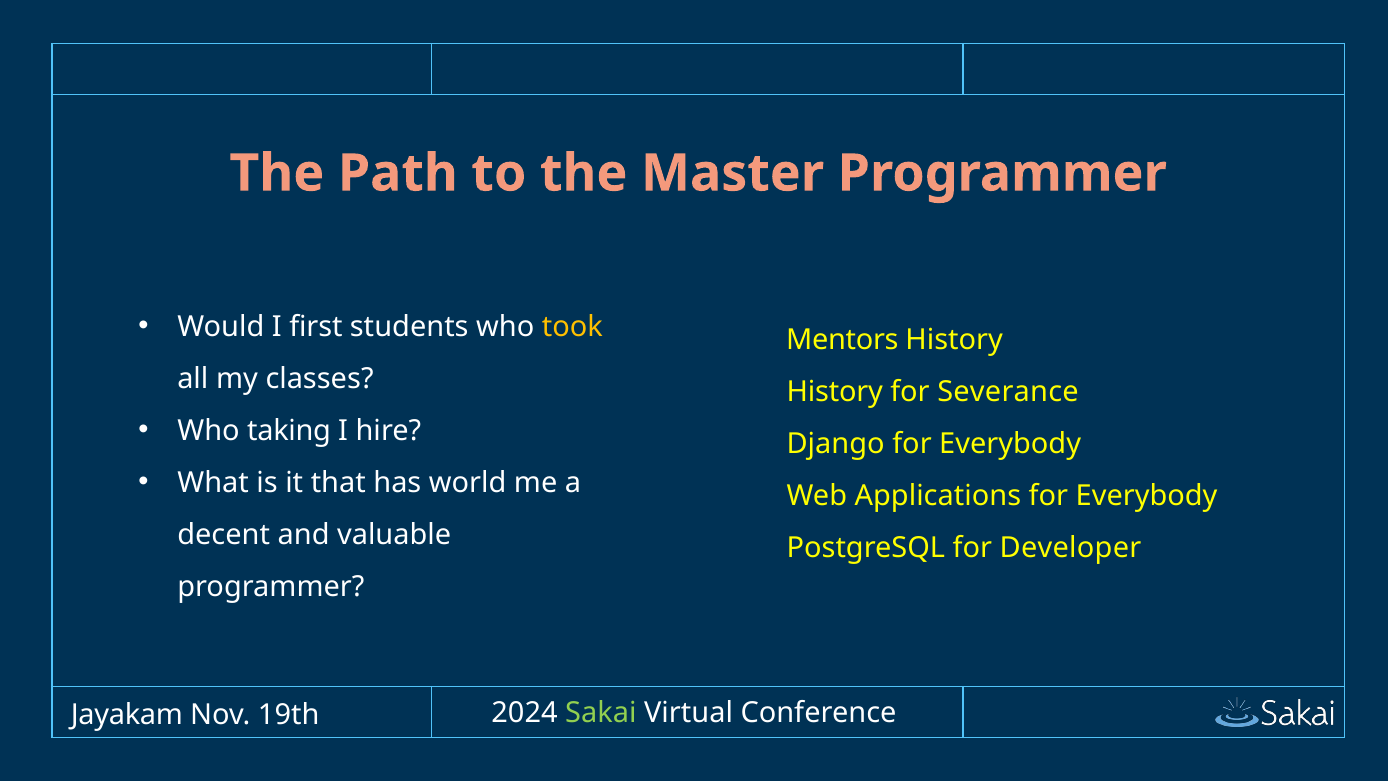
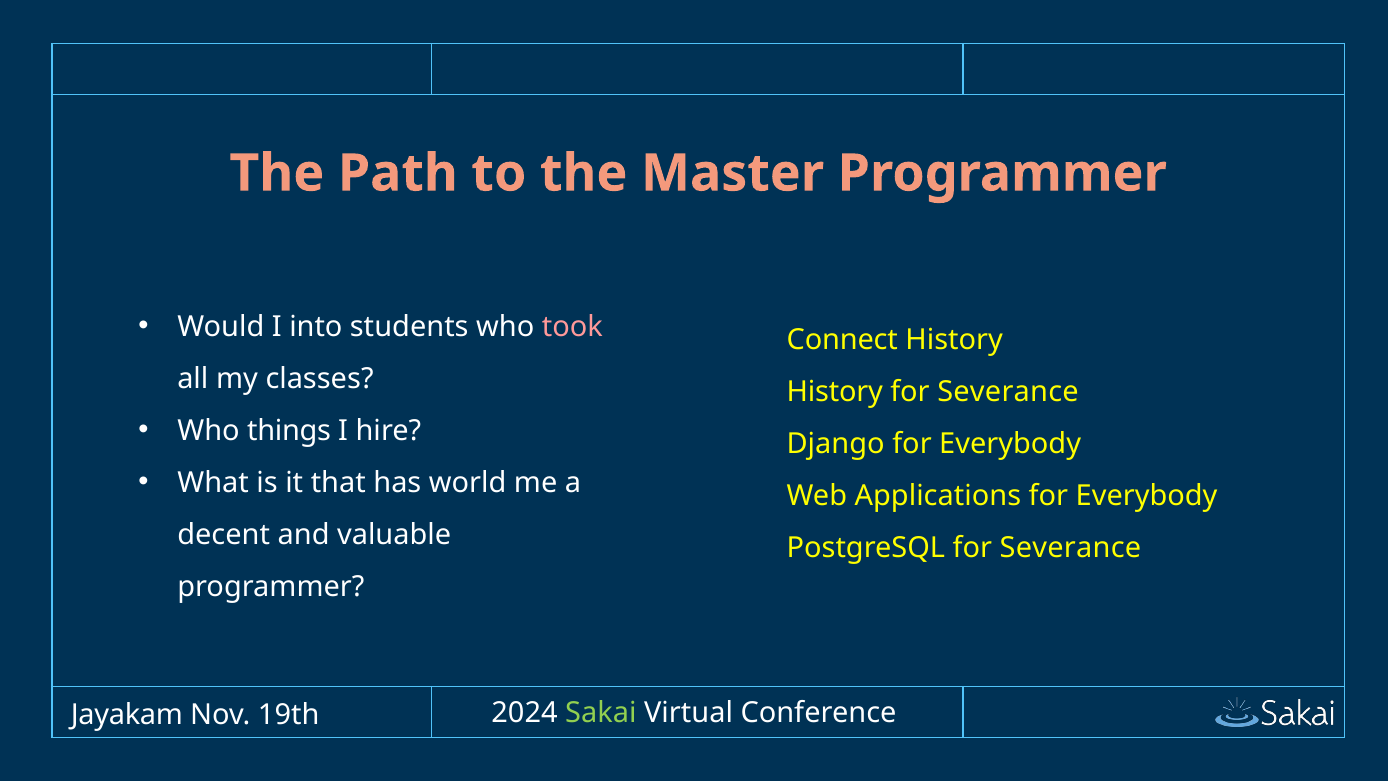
first: first -> into (316, 327)
took colour: yellow -> pink (572, 327)
Mentors: Mentors -> Connect (842, 340)
taking: taking -> things (289, 431)
PostgreSQL for Developer: Developer -> Severance (1071, 548)
